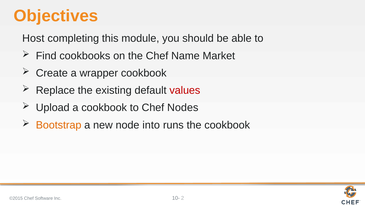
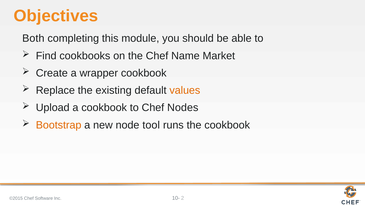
Host: Host -> Both (33, 38)
values colour: red -> orange (185, 91)
into: into -> tool (151, 125)
